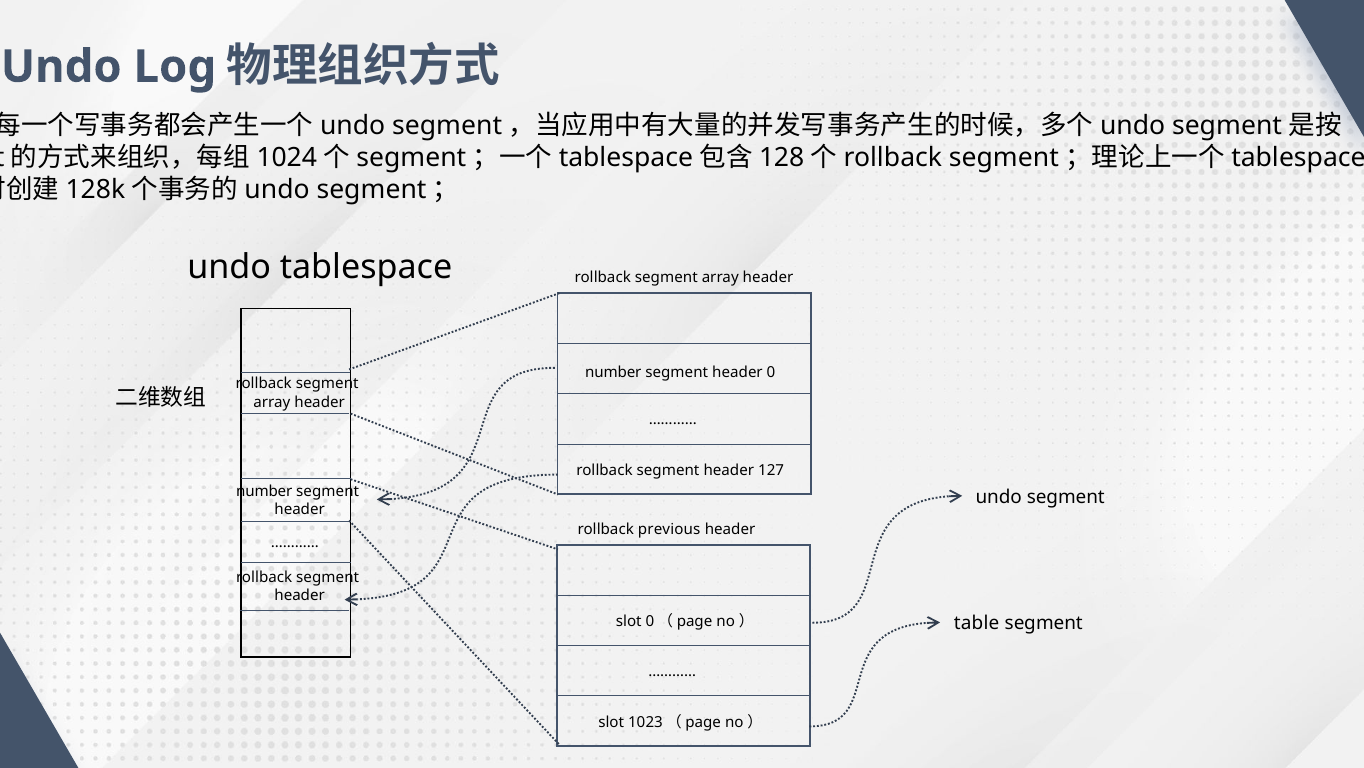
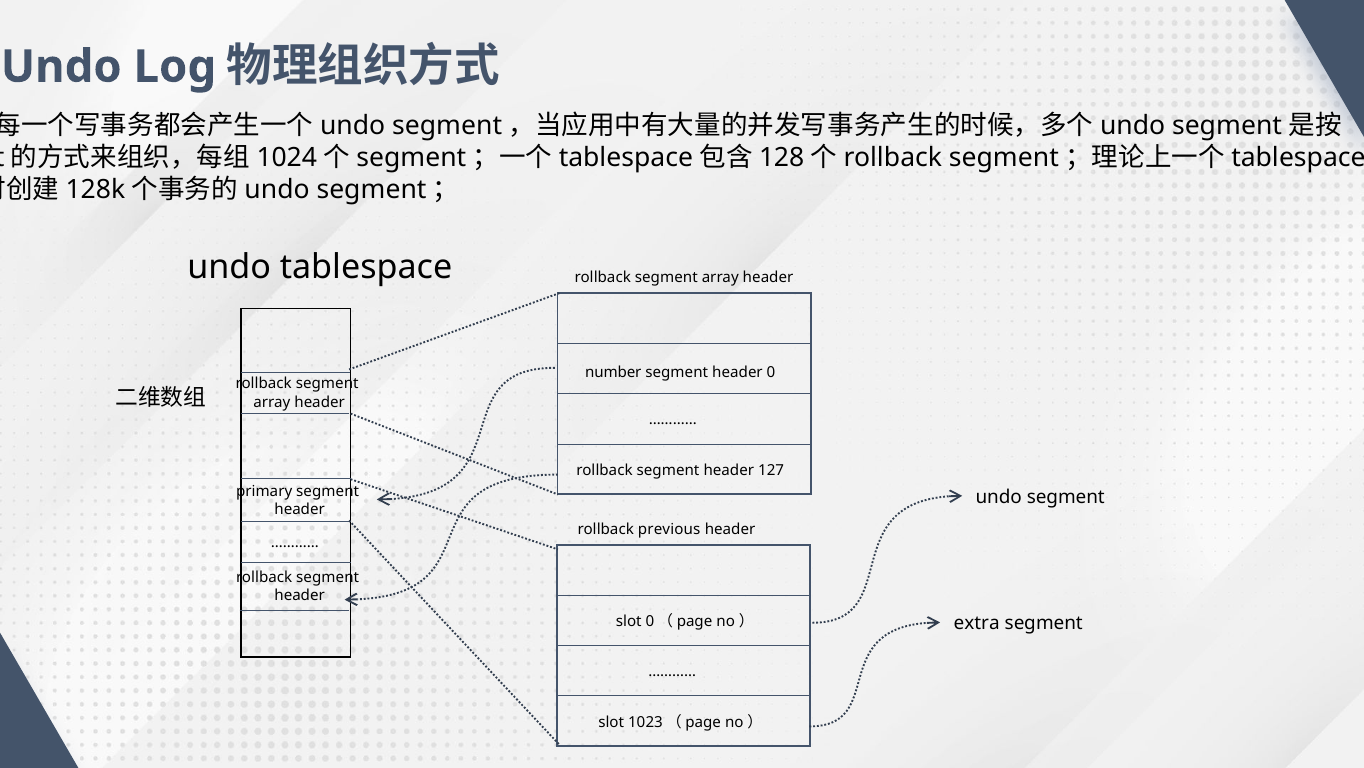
number: number -> primary (264, 491)
table: table -> extra (977, 623)
